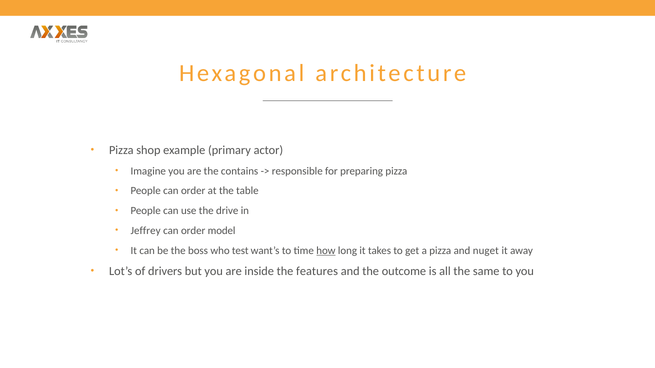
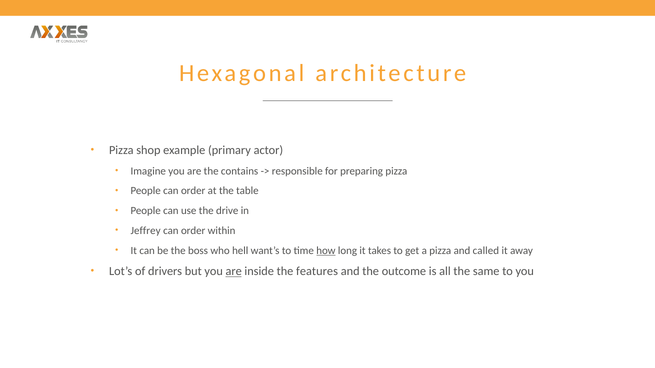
model: model -> within (222, 231)
test: test -> hell (240, 251)
nuget: nuget -> called (486, 251)
are underline: none -> present (234, 272)
